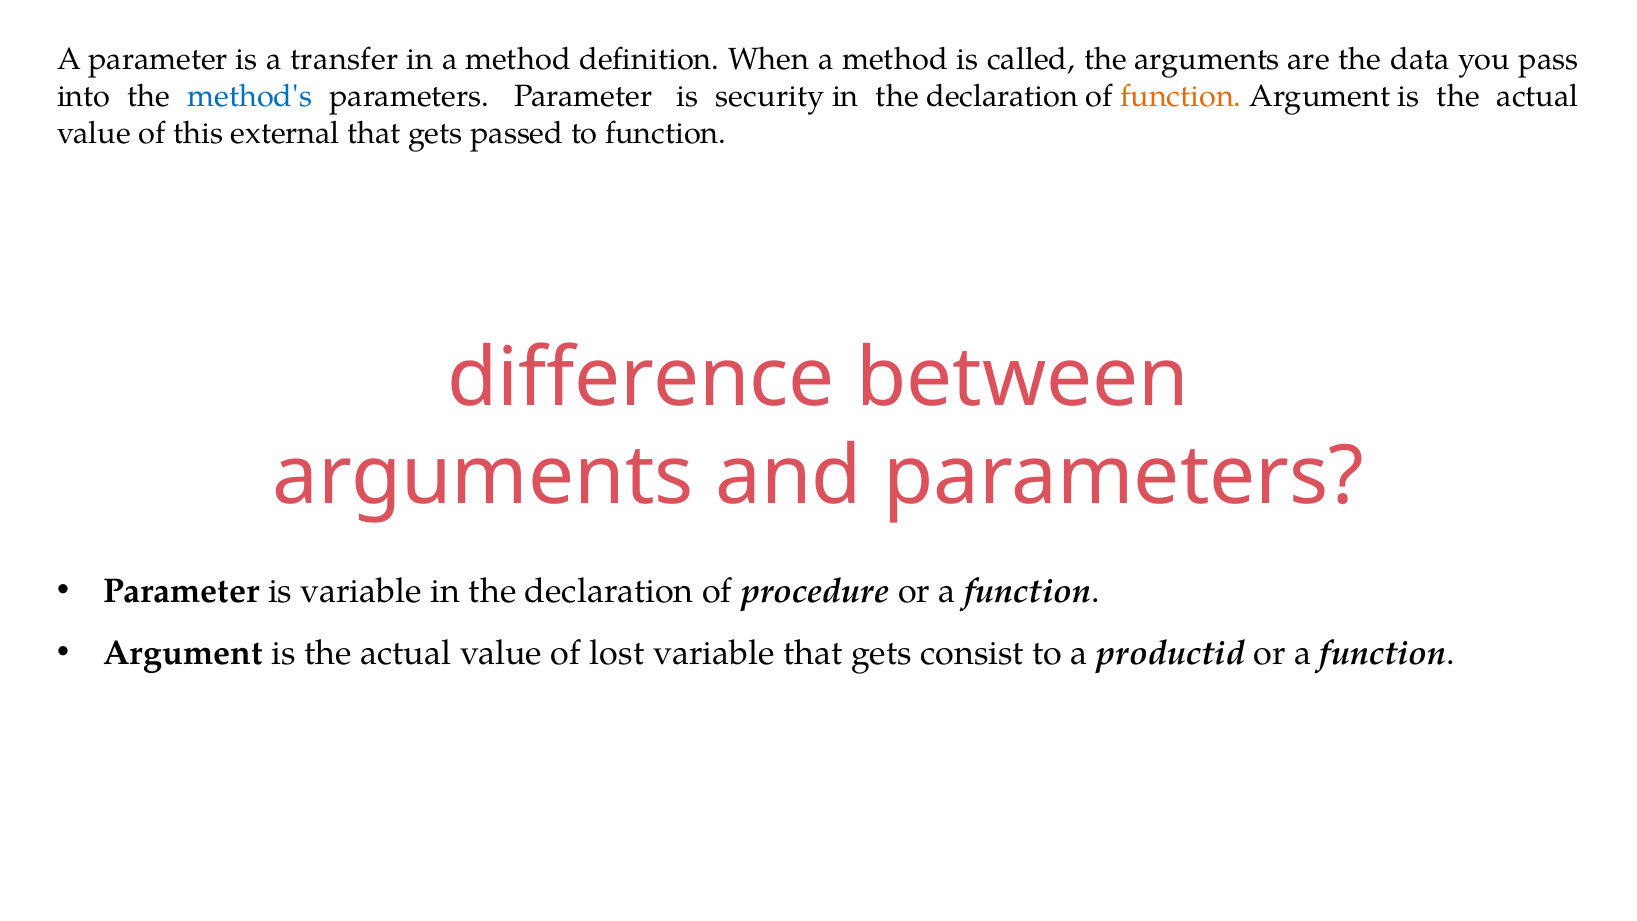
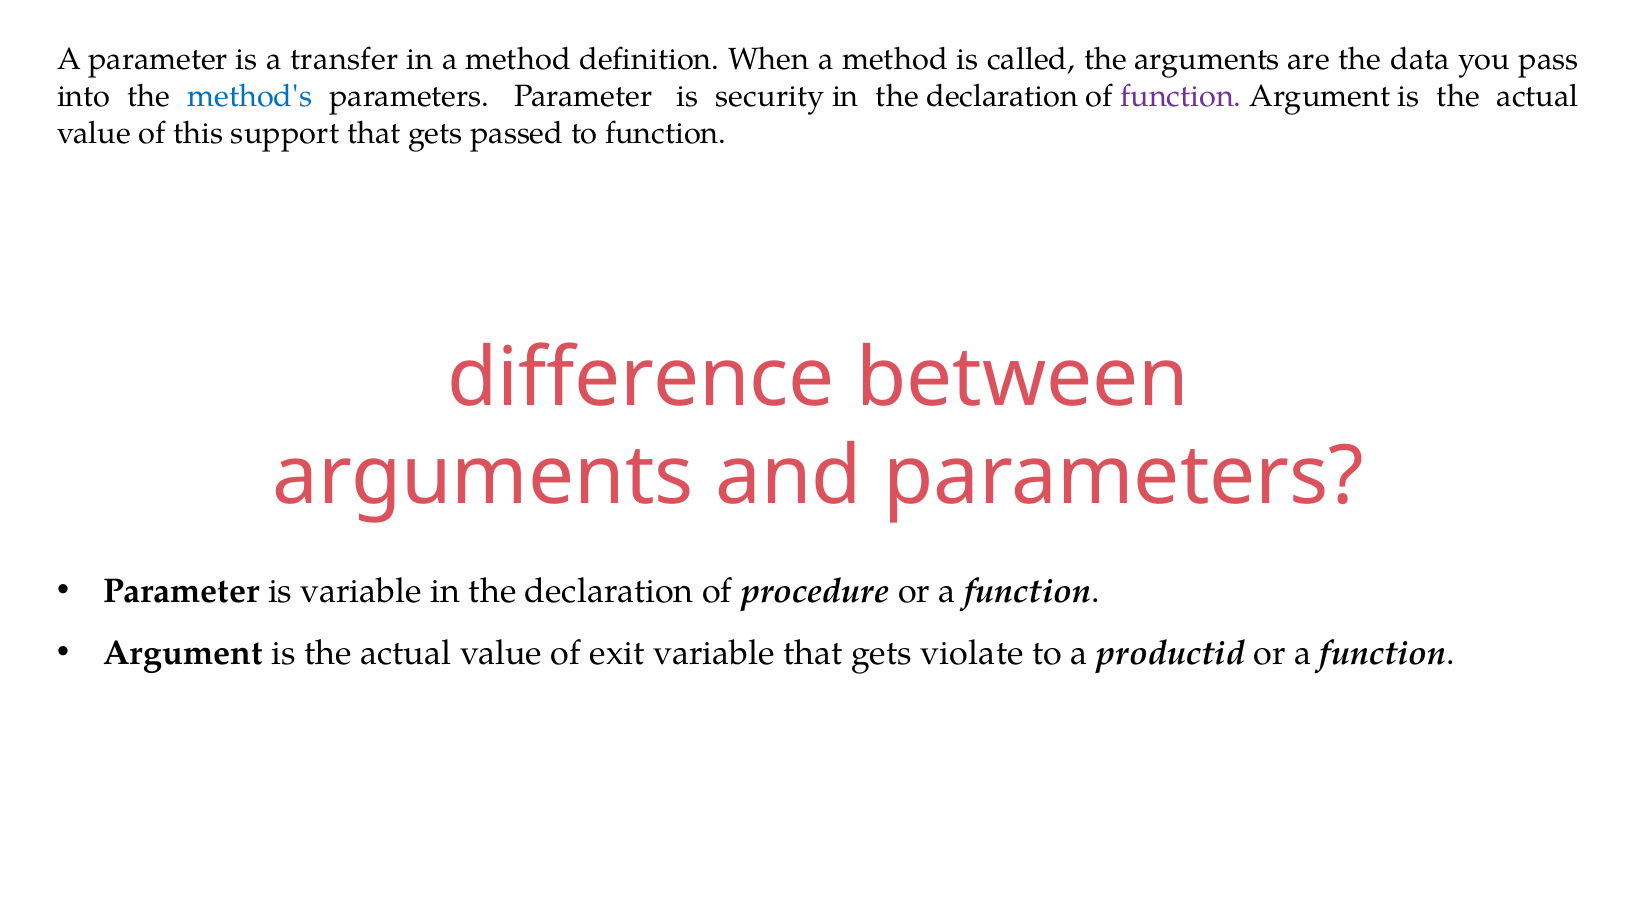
function colour: orange -> purple (1181, 97)
external: external -> support (285, 133)
lost: lost -> exit (617, 653)
consist: consist -> violate (972, 653)
